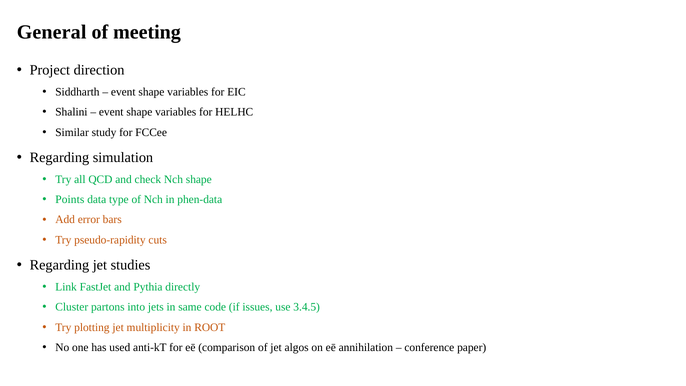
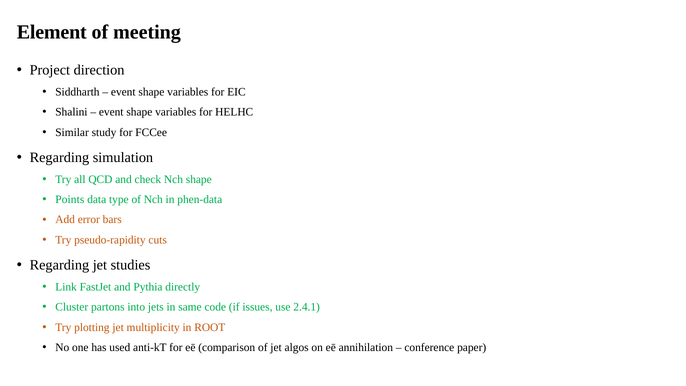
General: General -> Element (52, 32)
3.4.5: 3.4.5 -> 2.4.1 (307, 307)
